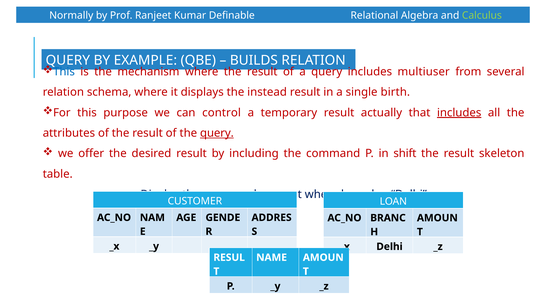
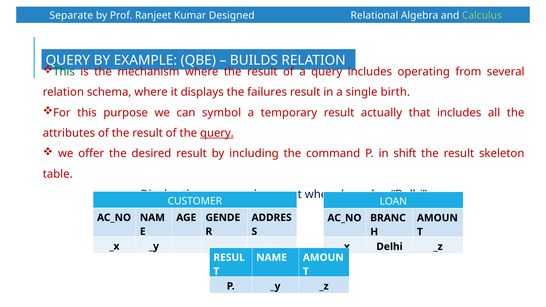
Normally: Normally -> Separate (71, 16)
Definable: Definable -> Designed (232, 16)
This colour: blue -> green (64, 72)
multiuser: multiuser -> operating (424, 72)
instead: instead -> failures (267, 92)
control: control -> symbol (222, 113)
includes underline: present -> none (459, 113)
